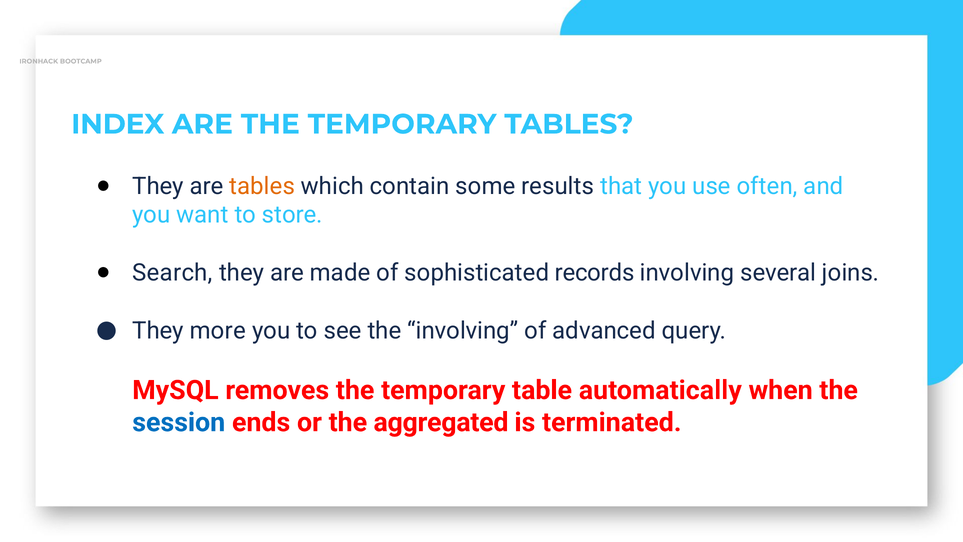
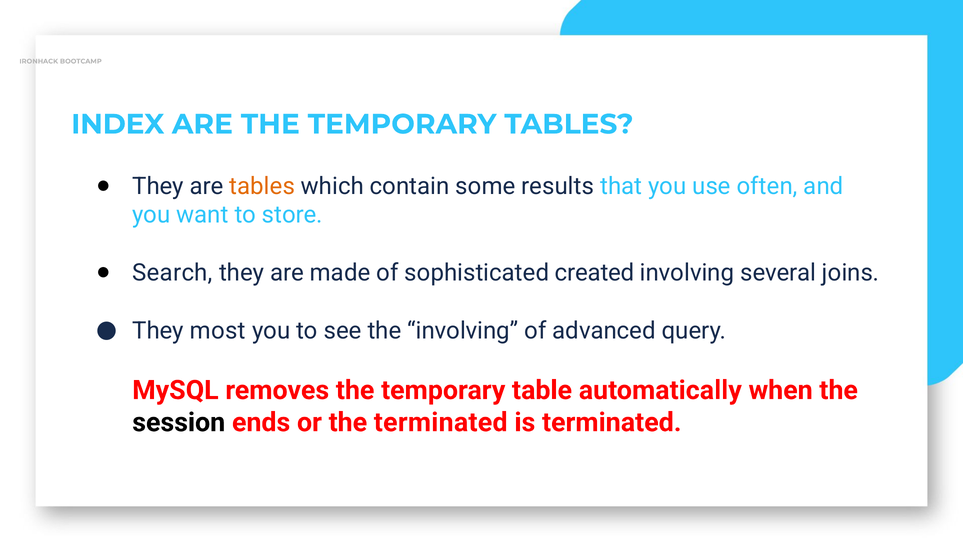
records: records -> created (595, 273)
more: more -> most (218, 330)
session colour: blue -> black (179, 422)
the aggregated: aggregated -> terminated (441, 422)
